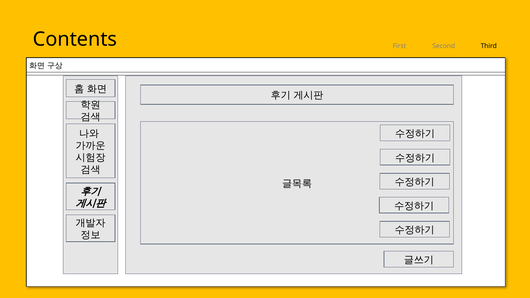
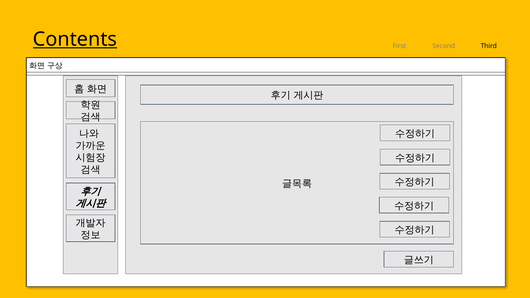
Contents underline: none -> present (75, 39)
